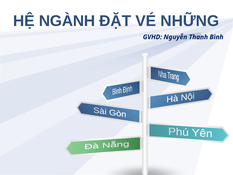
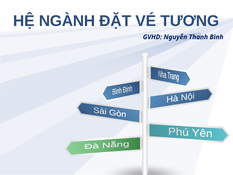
NHỮNG: NHỮNG -> TƯƠNG (190, 21)
